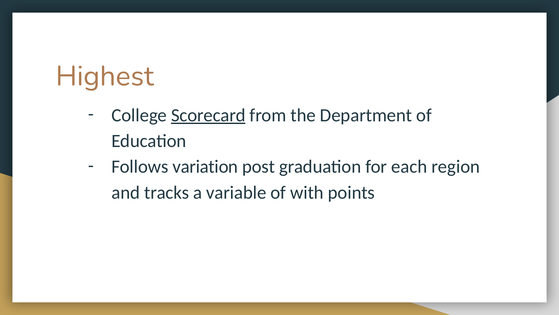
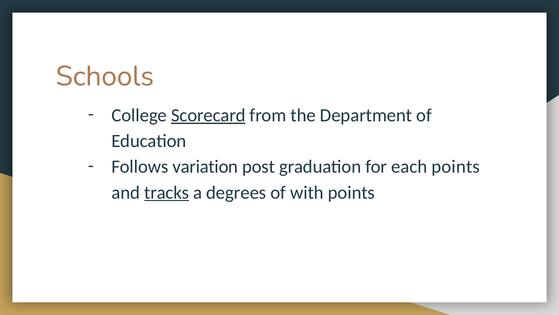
Highest: Highest -> Schools (105, 76)
each region: region -> points (456, 166)
tracks underline: none -> present (167, 192)
variable: variable -> degrees (236, 192)
